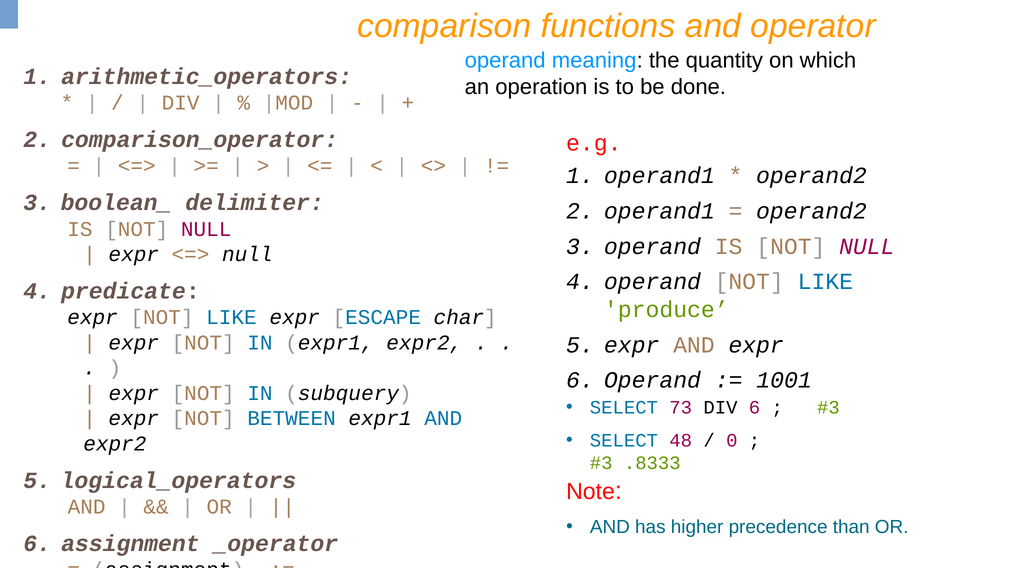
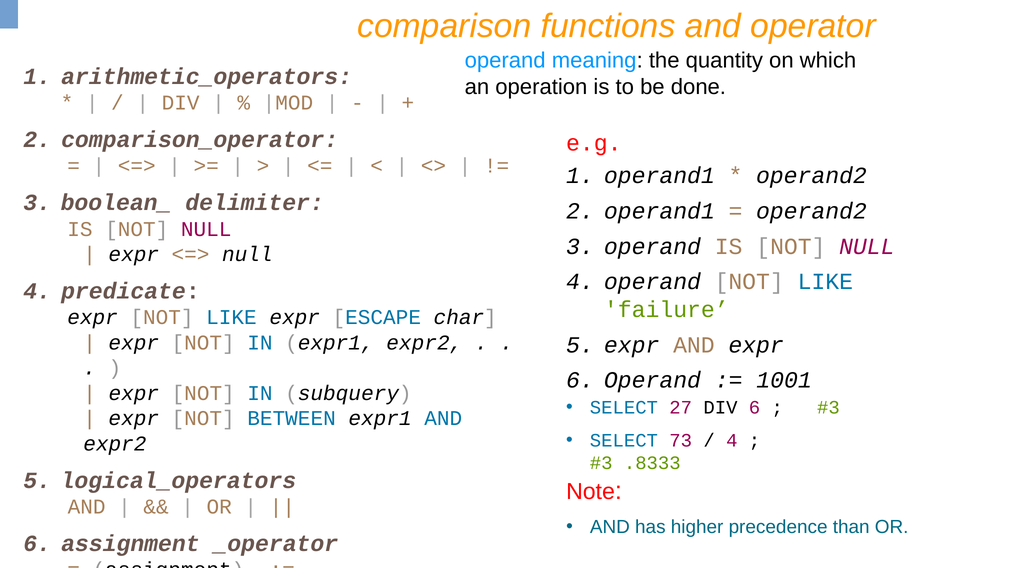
produce: produce -> failure (666, 310)
73: 73 -> 27 (681, 408)
48: 48 -> 73 (681, 441)
0: 0 -> 4 (732, 441)
